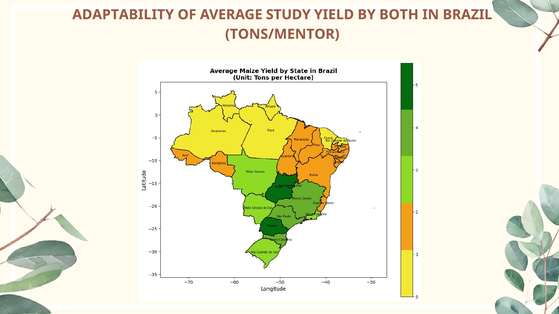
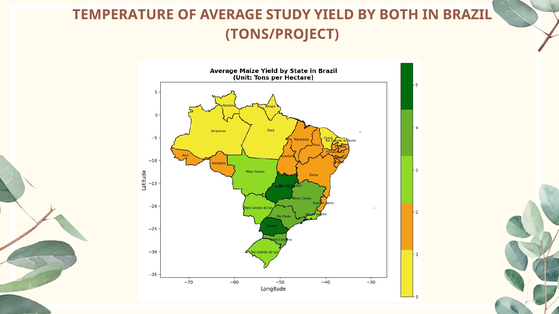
ADAPTABILITY: ADAPTABILITY -> TEMPERATURE (123, 15)
TONS/MENTOR: TONS/MENTOR -> TONS/PROJECT (282, 34)
